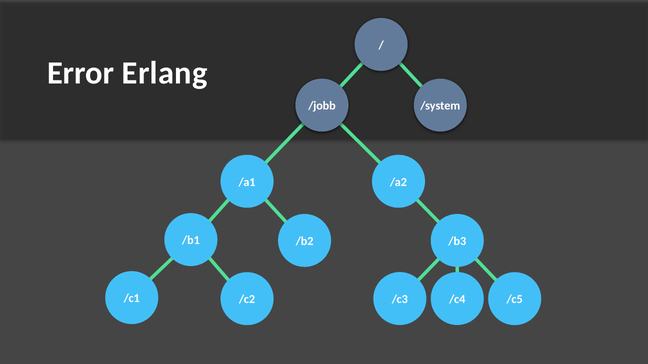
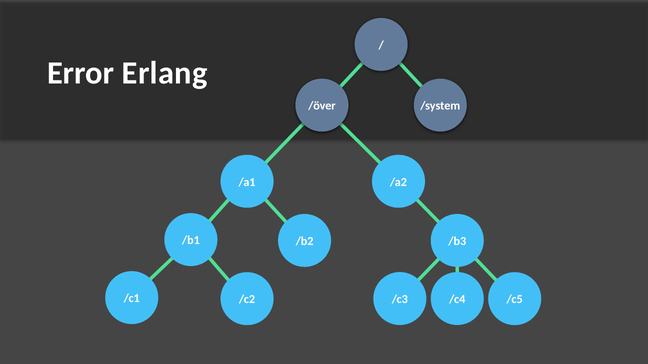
/jobb: /jobb -> /över (322, 106)
